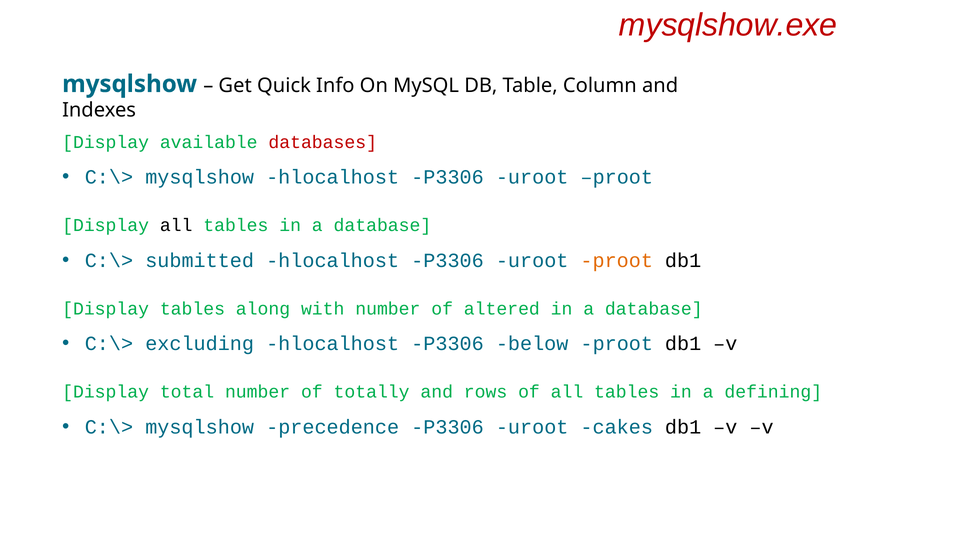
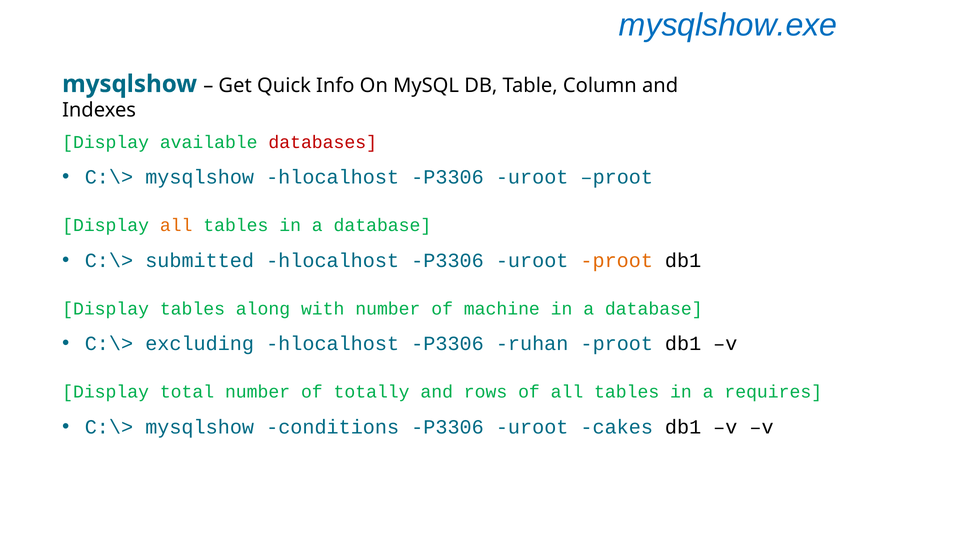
mysqlshow.exe colour: red -> blue (728, 25)
all colour: black -> orange (176, 225)
altered: altered -> machine (502, 309)
below: below -> ruhan (532, 344)
defining: defining -> requires (773, 392)
precedence: precedence -> conditions (333, 427)
